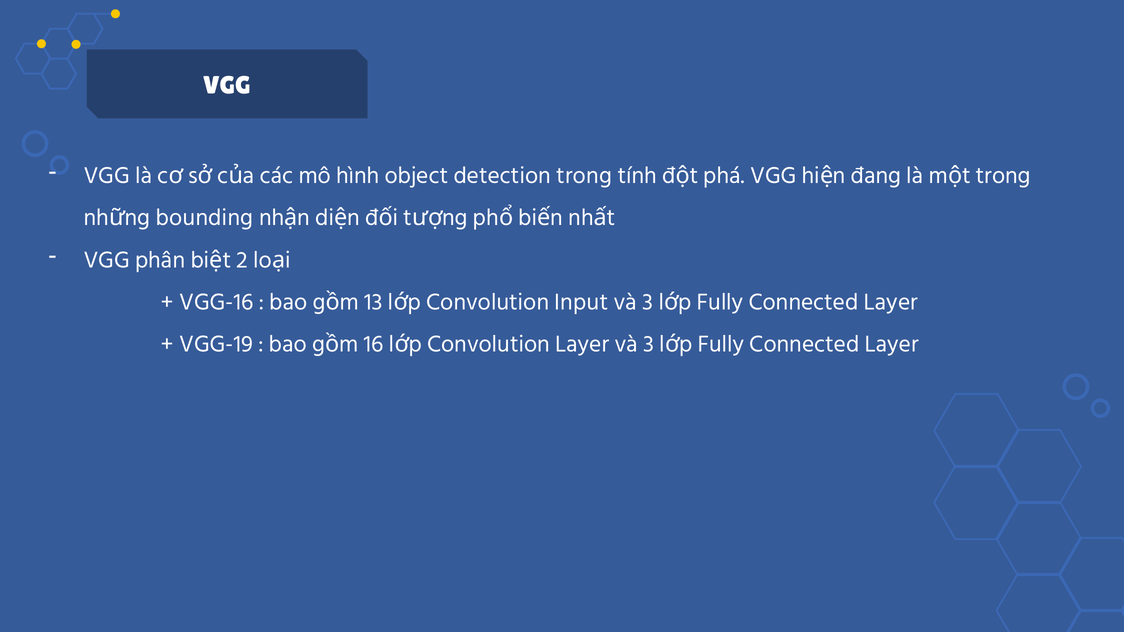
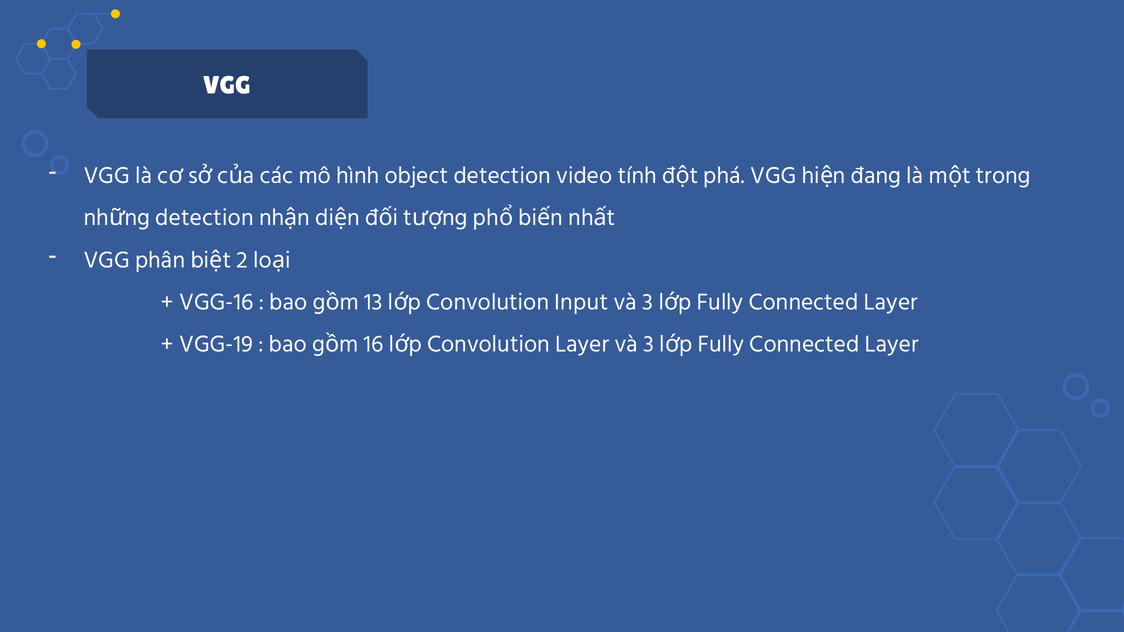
detection trong: trong -> video (584, 176)
bounding: bounding -> detection (205, 218)
